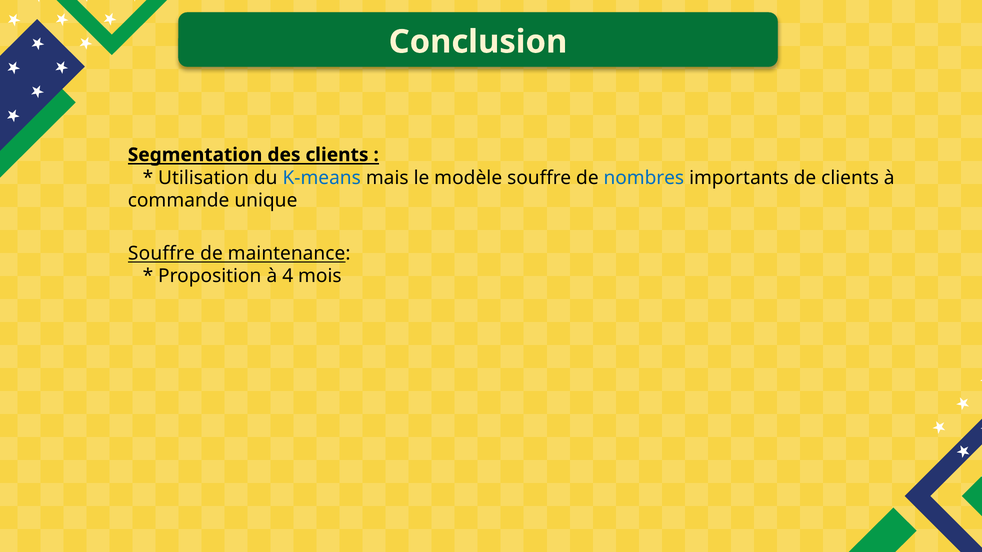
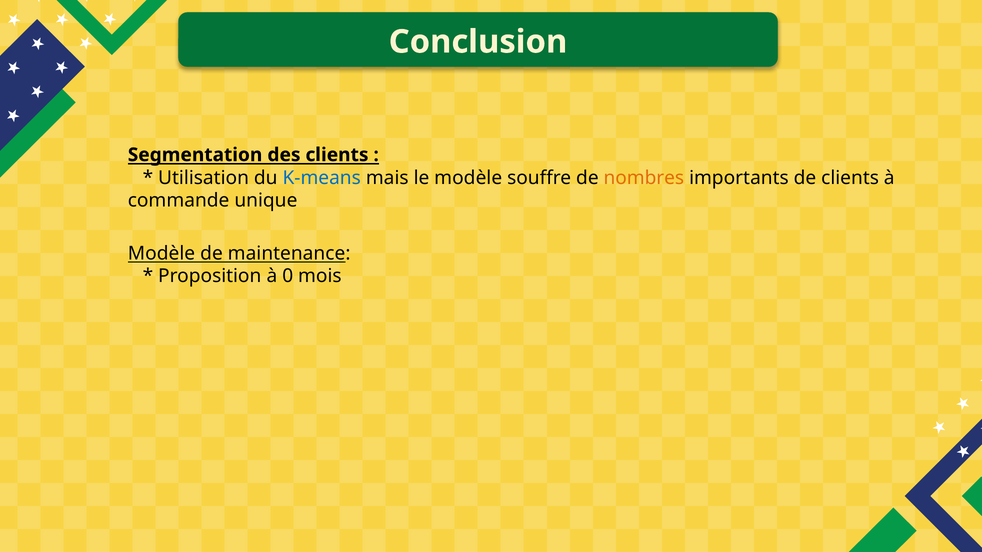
nombres colour: blue -> orange (644, 178)
Souffre: Souffre -> Modèle (161, 253)
4: 4 -> 0 (288, 276)
